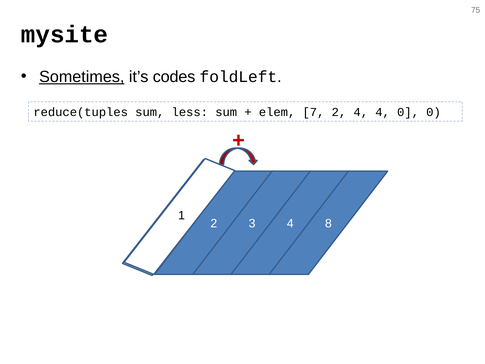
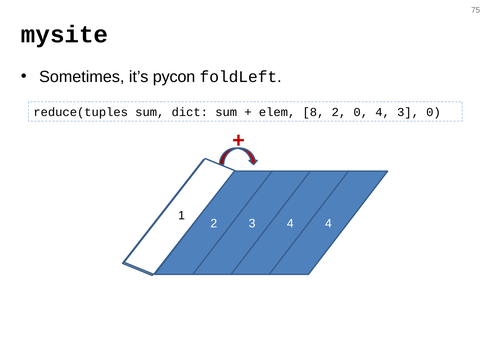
Sometimes underline: present -> none (82, 77)
codes: codes -> pycon (174, 77)
less: less -> dict (190, 112)
7: 7 -> 8 (313, 112)
2 4: 4 -> 0 (361, 112)
4 0: 0 -> 3 (408, 112)
8: 8 -> 4 (328, 223)
